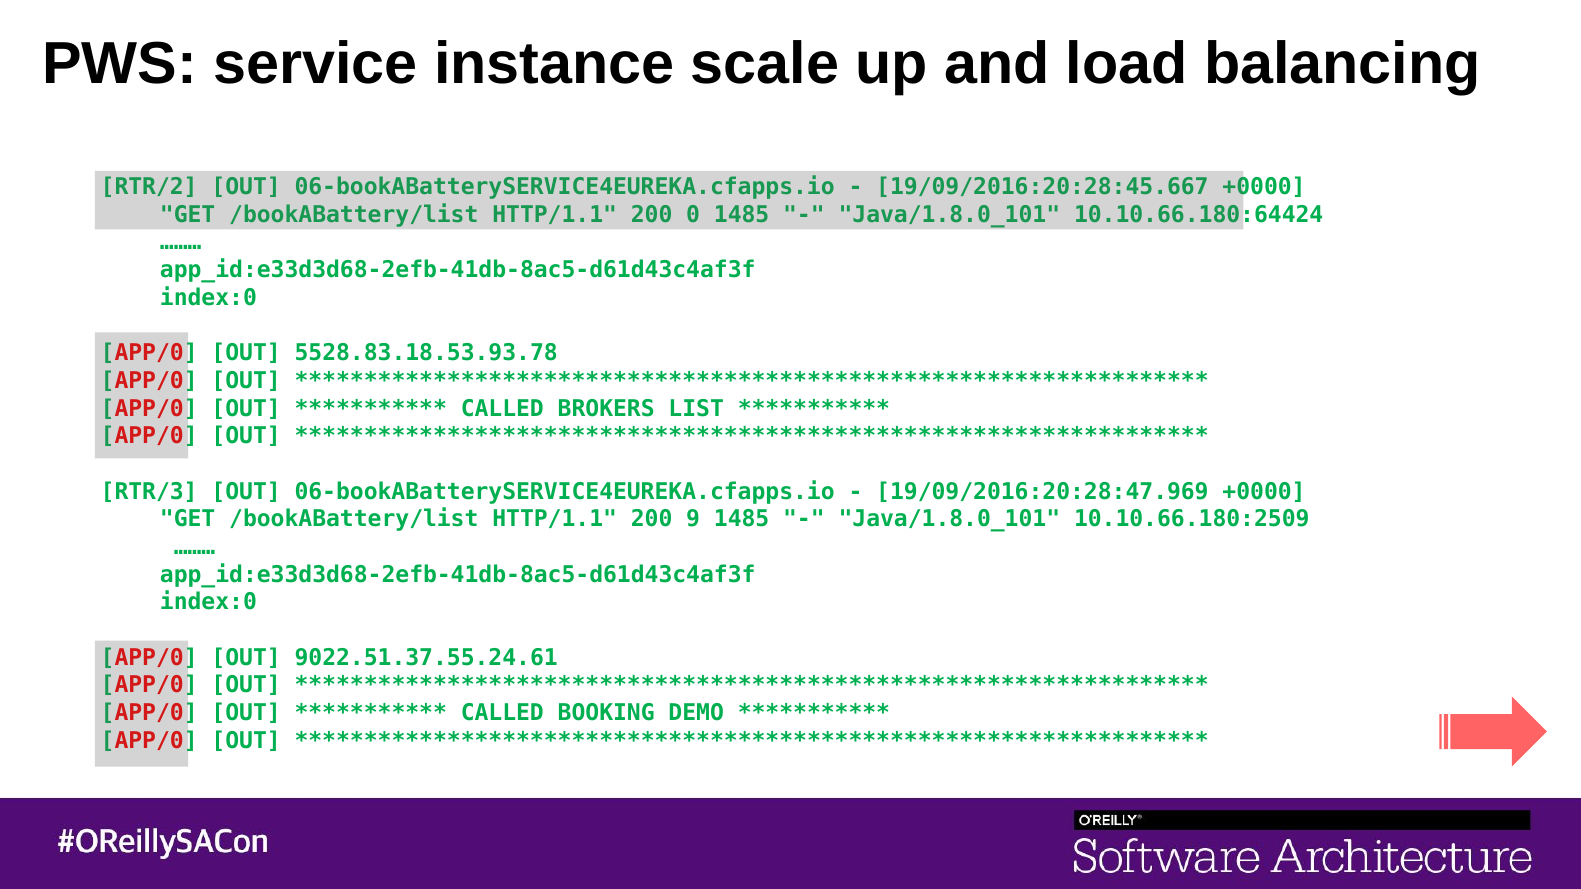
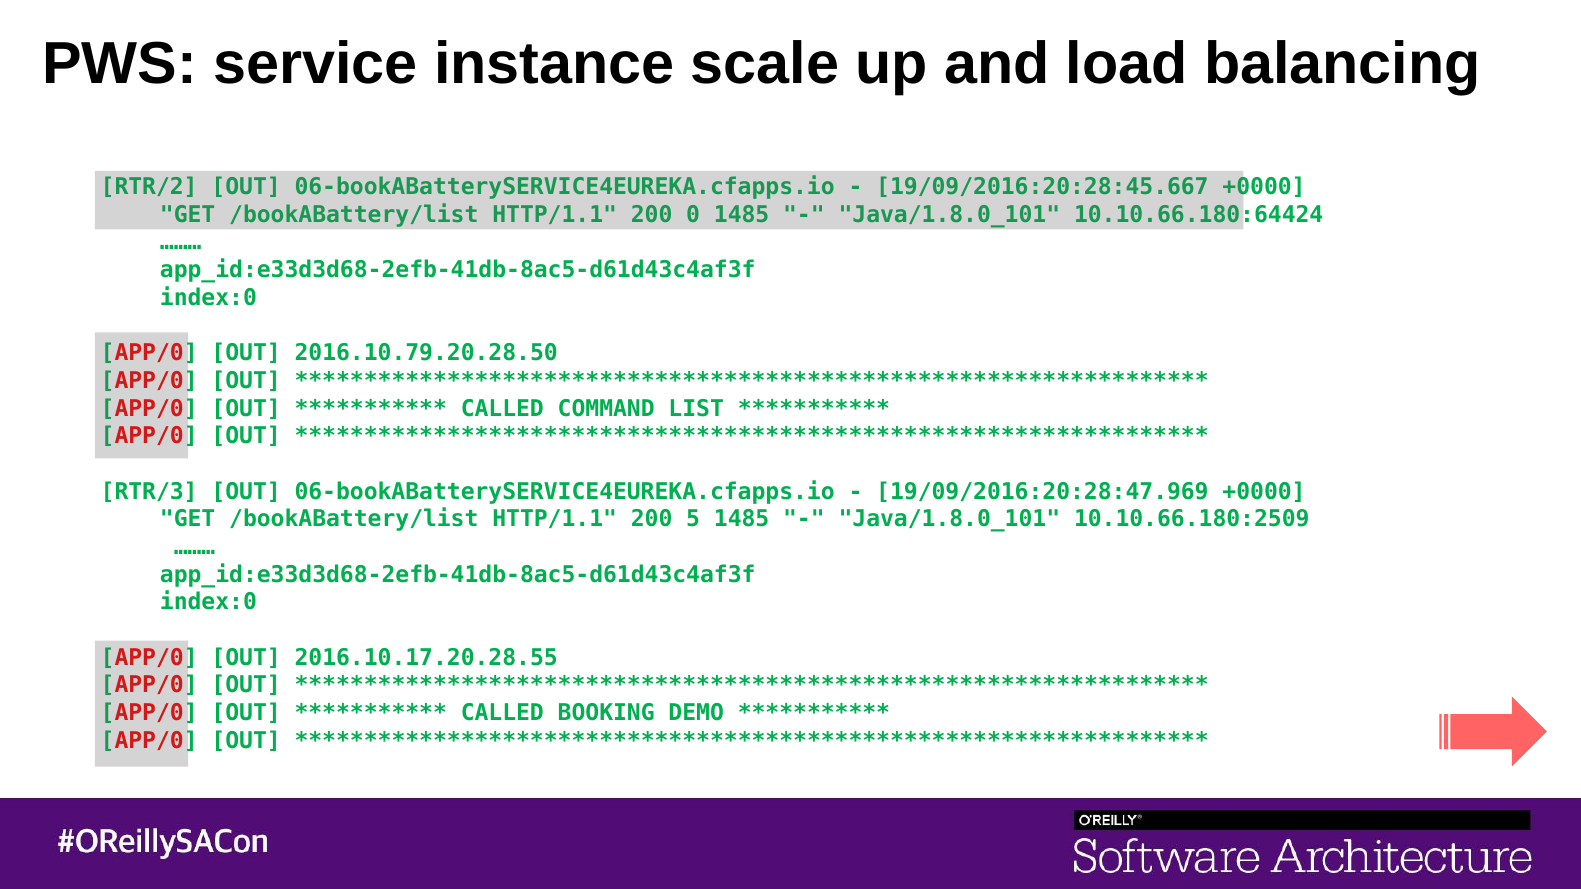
5528.83.18.53.93.78: 5528.83.18.53.93.78 -> 2016.10.79.20.28.50 (426, 353)
BROKERS: BROKERS -> COMMAND (606, 409)
9: 9 -> 5 (693, 519)
9022.51.37.55.24.61: 9022.51.37.55.24.61 -> 2016.10.17.20.28.55 (426, 658)
